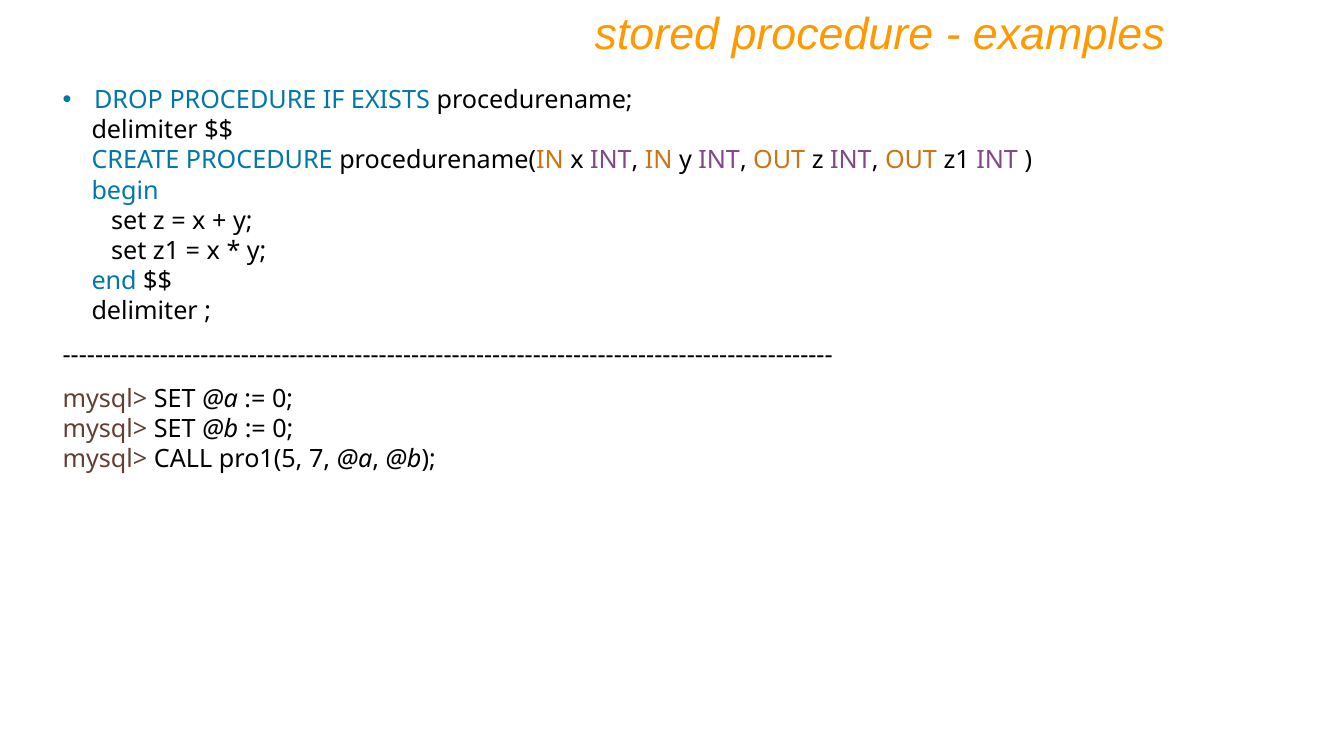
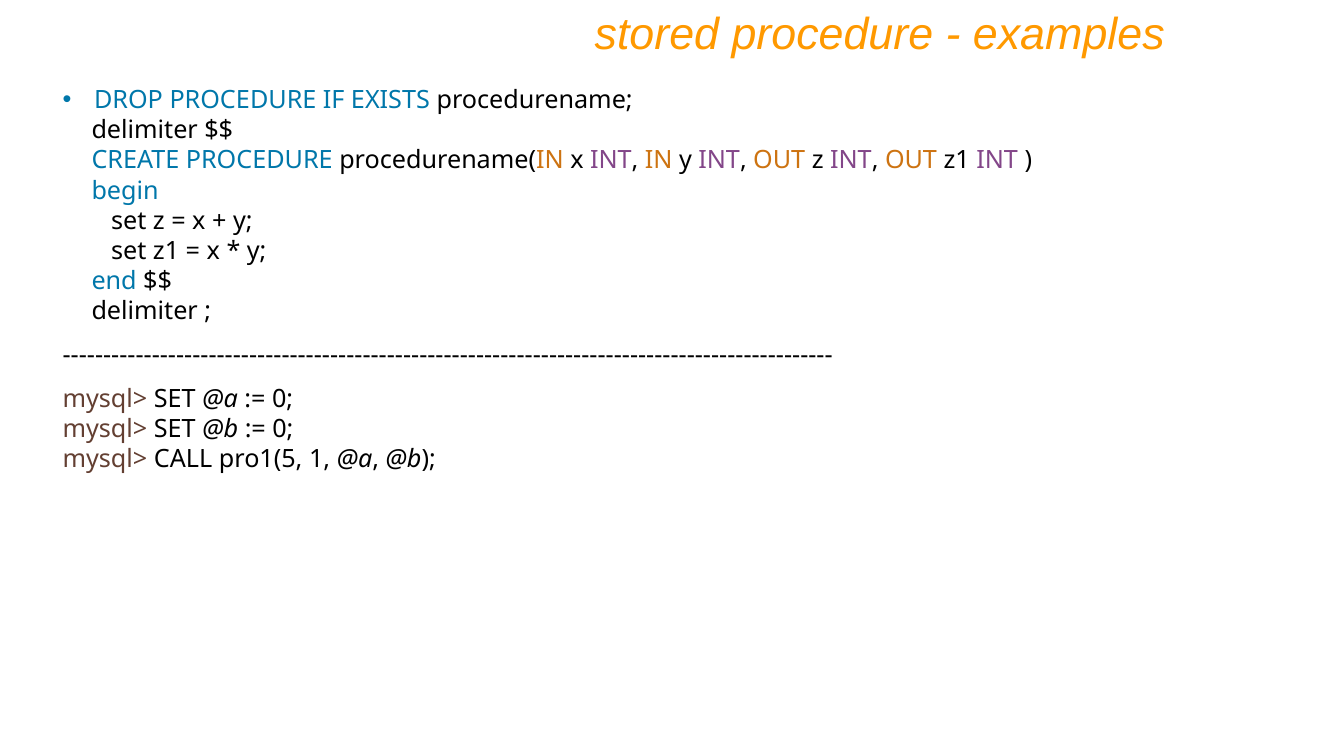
7: 7 -> 1 (320, 460)
